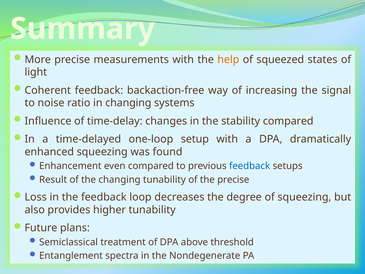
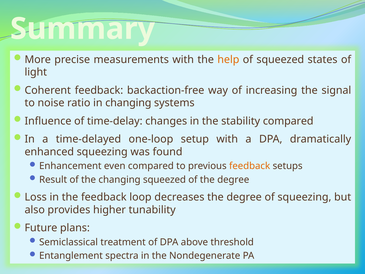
feedback colour: blue -> orange (250, 166)
changing tunability: tunability -> squeezed (164, 179)
of the precise: precise -> degree (233, 179)
